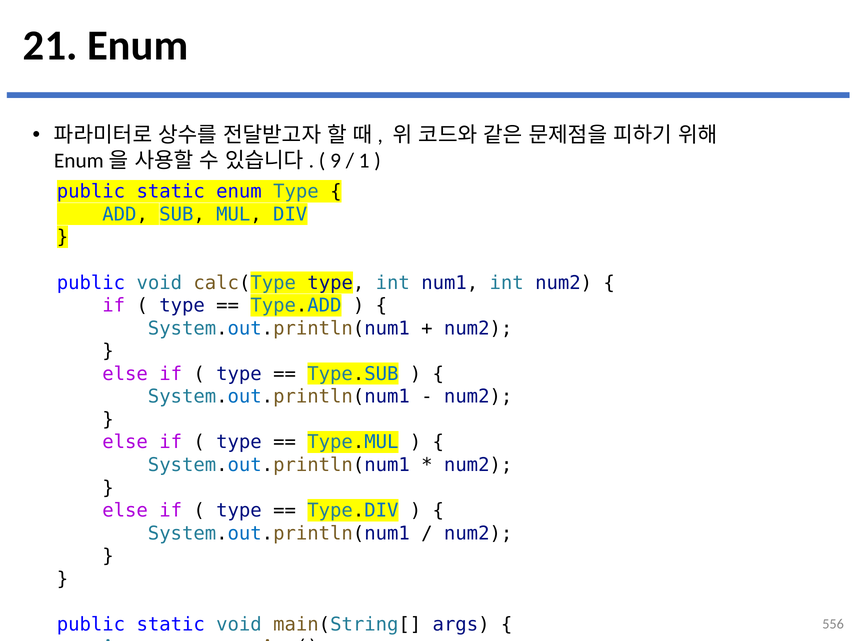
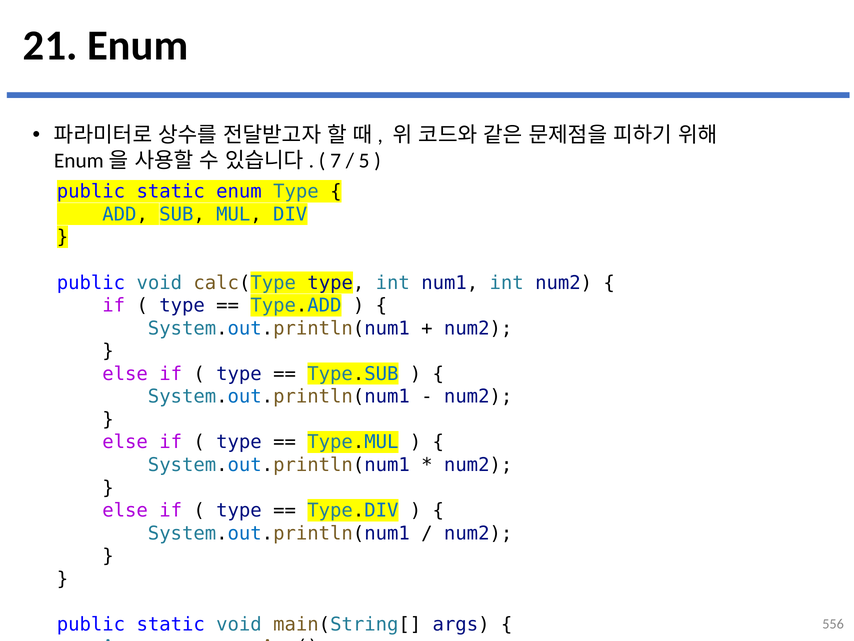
9: 9 -> 7 (336, 161)
1: 1 -> 5 (364, 161)
